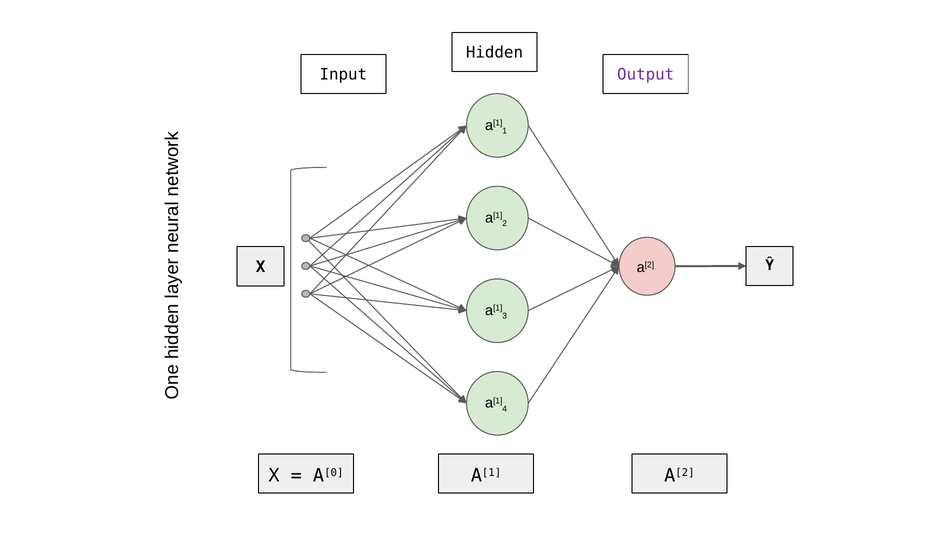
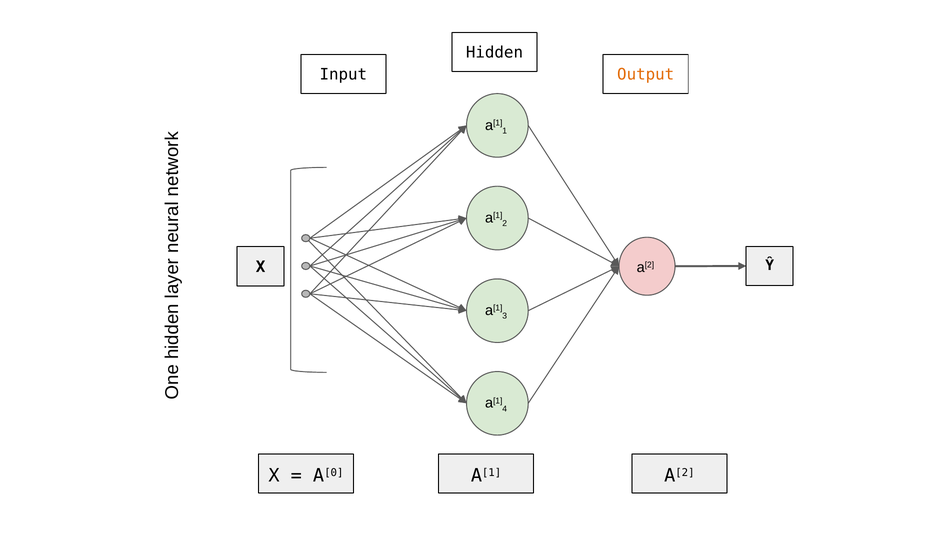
Output colour: purple -> orange (646, 75)
